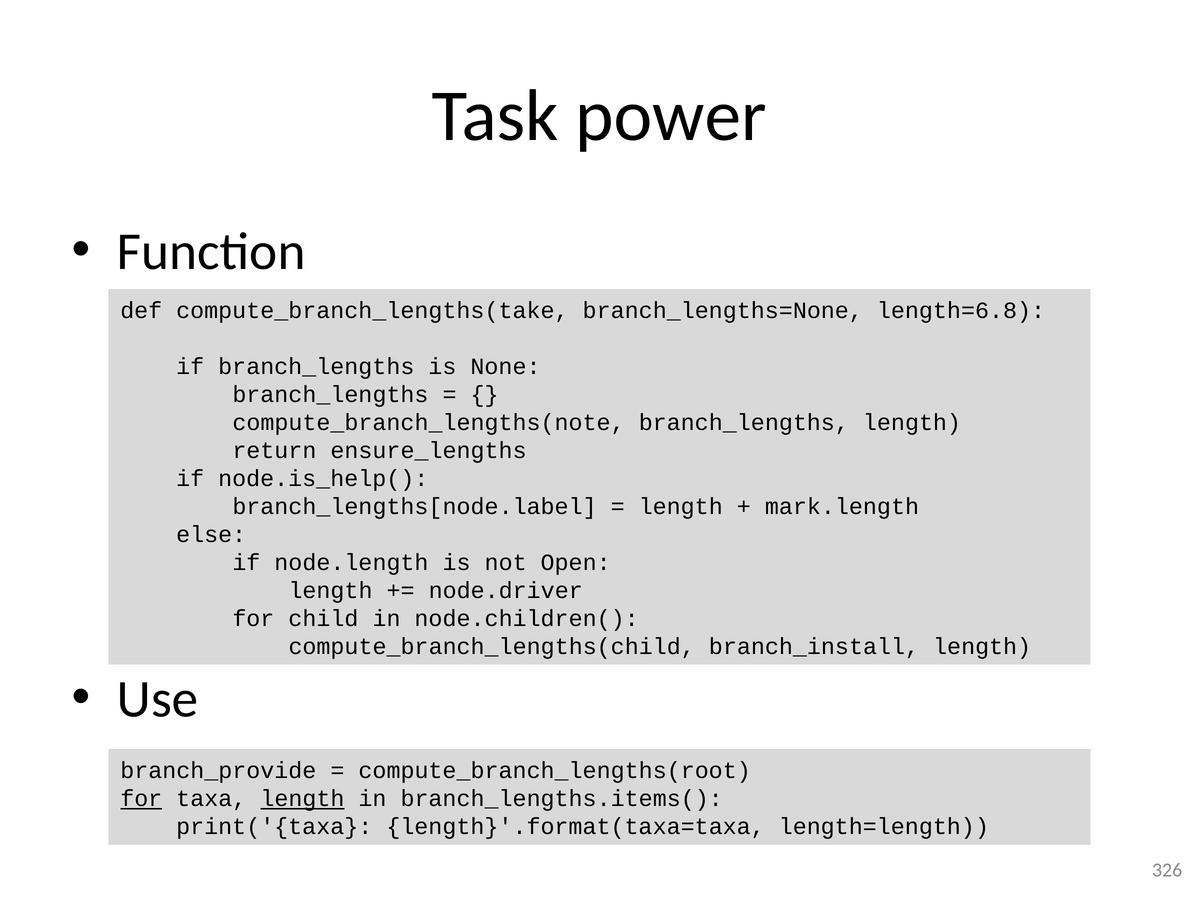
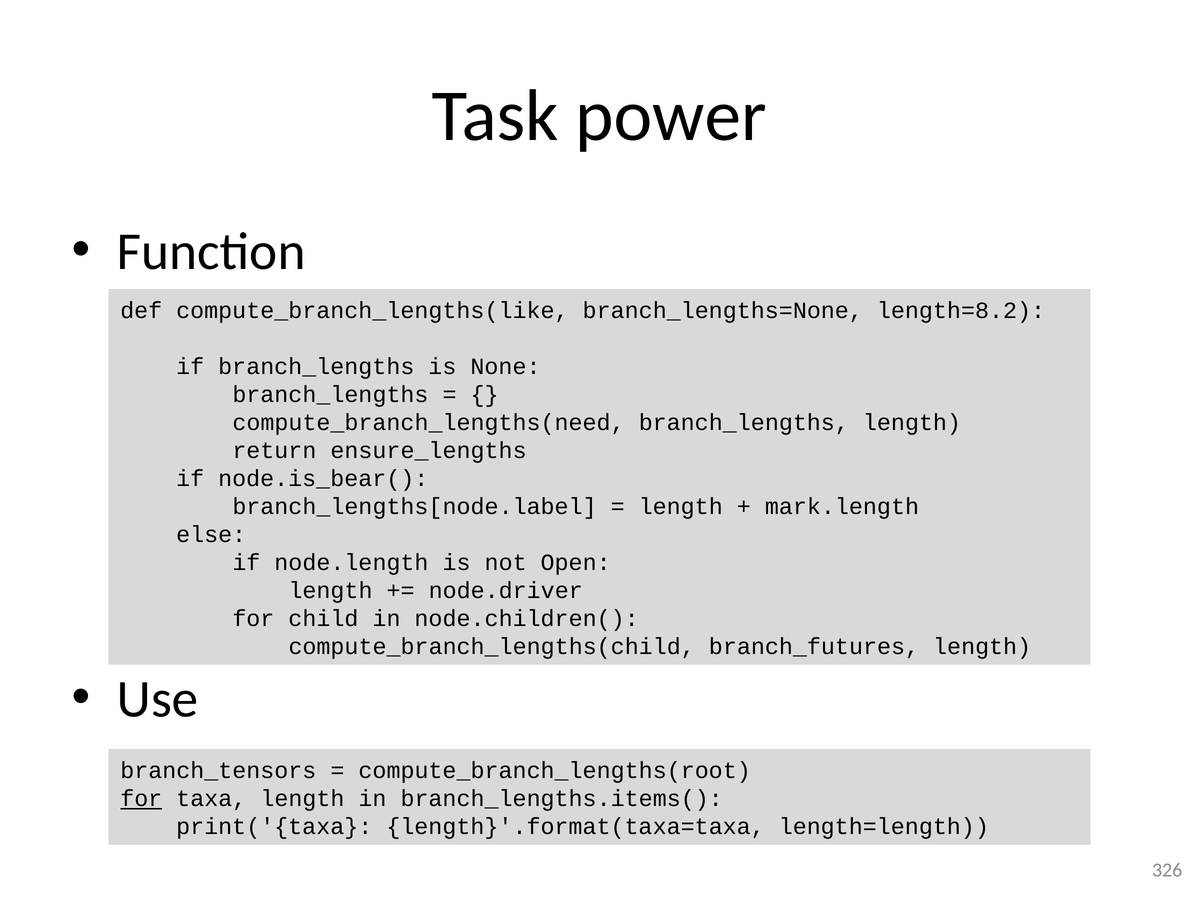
compute_branch_lengths(take: compute_branch_lengths(take -> compute_branch_lengths(like (372, 311)
length=6.8: length=6.8 -> length=8.2 (961, 311)
compute_branch_lengths(note: compute_branch_lengths(note -> compute_branch_lengths(need (429, 423)
node.is_help(: node.is_help( -> node.is_bear( (323, 479)
branch_install: branch_install -> branch_futures (814, 647)
branch_provide: branch_provide -> branch_tensors (218, 771)
length underline: present -> none (302, 799)
